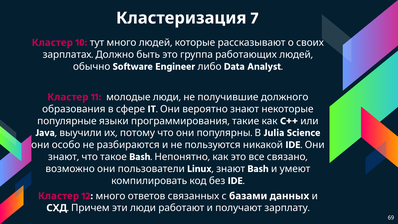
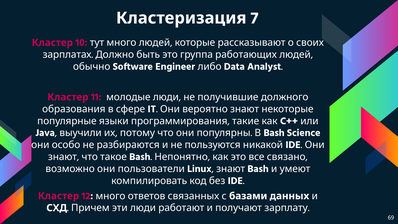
В Julia: Julia -> Bash (274, 133)
